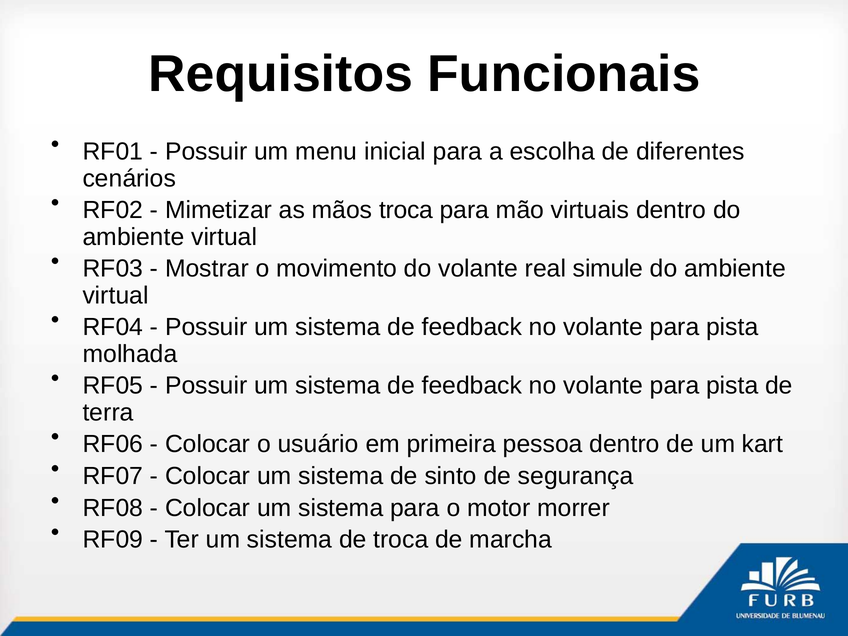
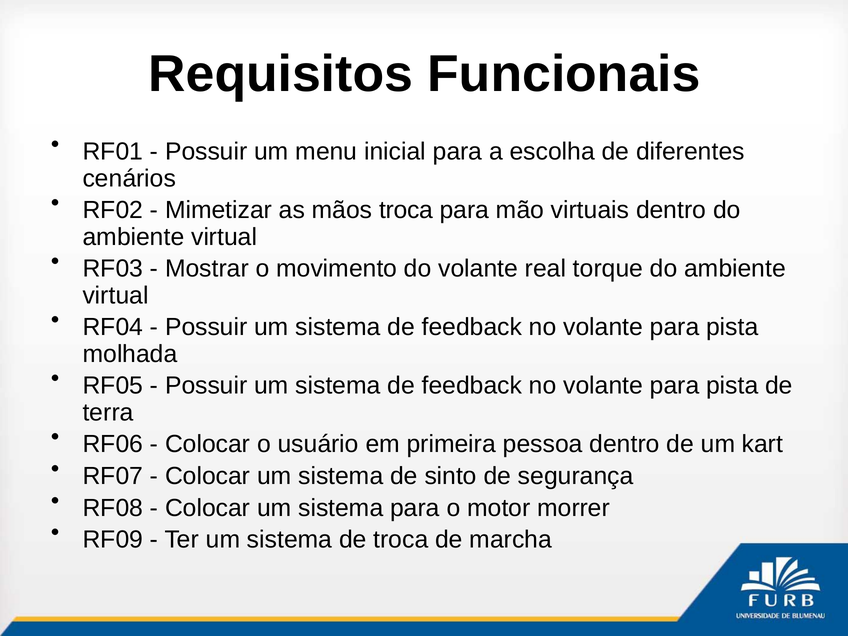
simule: simule -> torque (608, 269)
